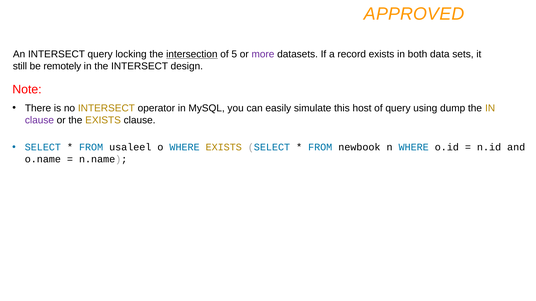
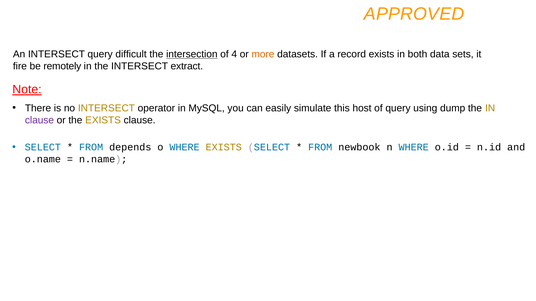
locking: locking -> difficult (131, 54)
5: 5 -> 4 (234, 54)
more colour: purple -> orange (263, 54)
still: still -> fire (20, 66)
design: design -> extract (187, 66)
Note underline: none -> present (27, 90)
usaleel: usaleel -> depends (130, 147)
